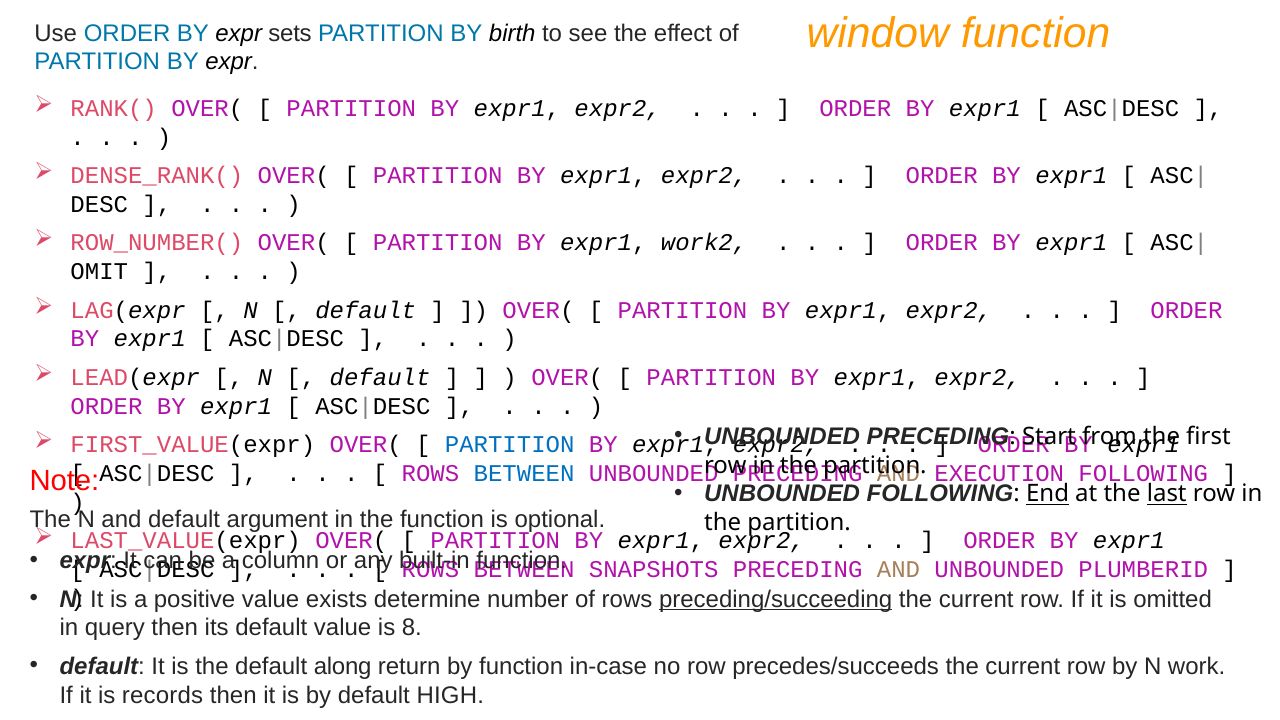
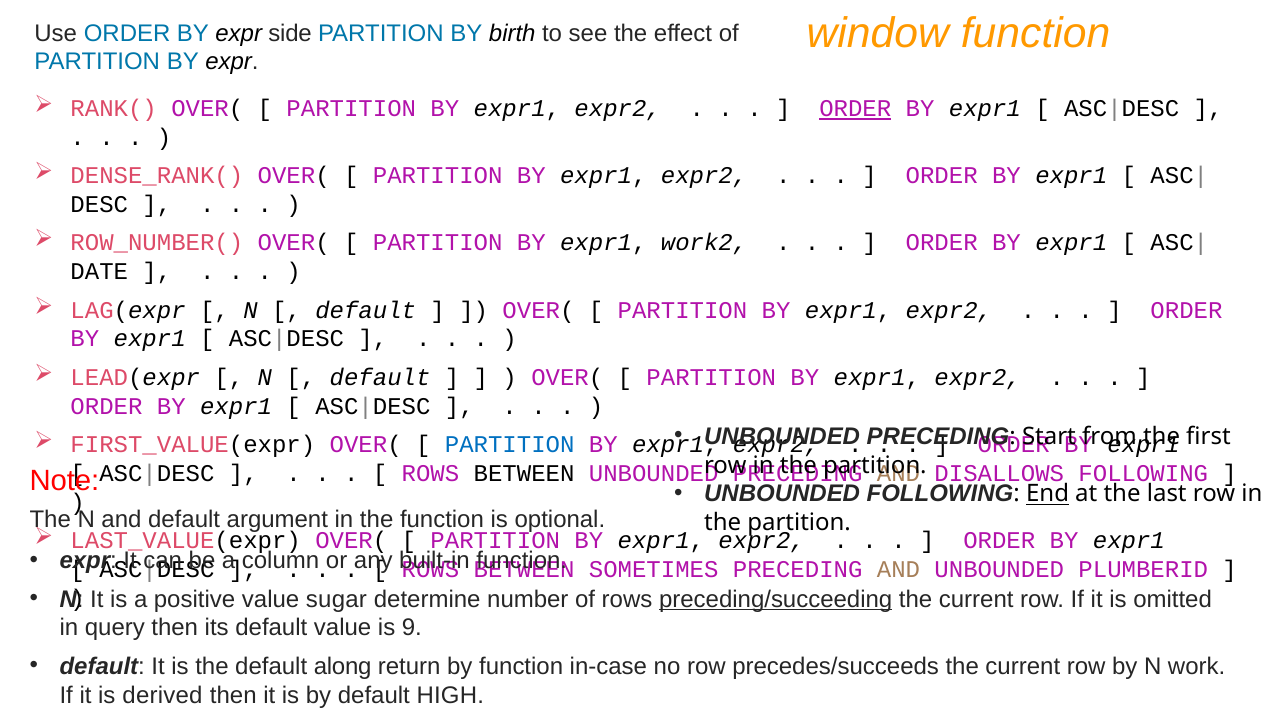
sets: sets -> side (290, 33)
ORDER underline: none -> present (855, 109)
OMIT: OMIT -> DATE (99, 272)
BETWEEN colour: blue -> black (524, 473)
EXECUTION: EXECUTION -> DISALLOWS (999, 473)
last underline: present -> none (1167, 494)
SNAPSHOTS: SNAPSHOTS -> SOMETIMES (654, 569)
exists: exists -> sugar (336, 599)
8: 8 -> 9 (412, 628)
records: records -> derived (162, 695)
